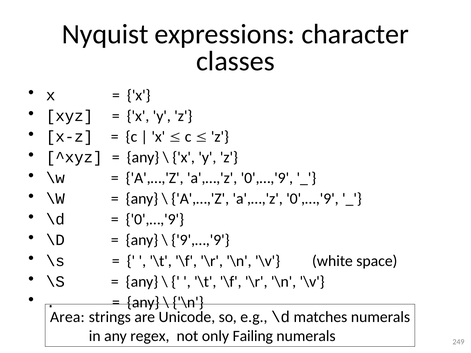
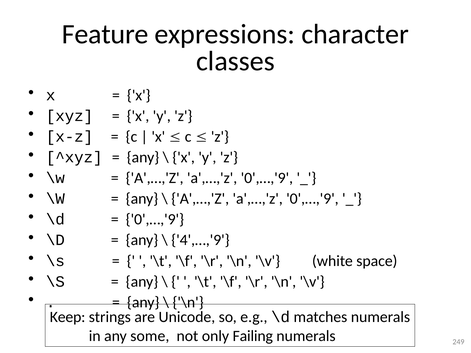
Nyquist: Nyquist -> Feature (105, 34)
9',…,'9: 9',…,'9 -> 4',…,'9 (200, 240)
Area: Area -> Keep (68, 317)
regex: regex -> some (150, 336)
